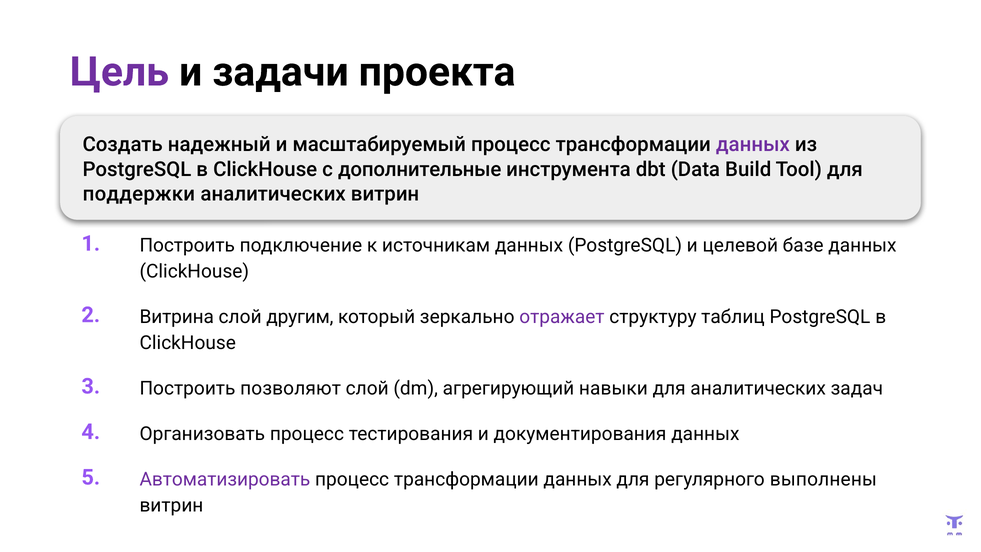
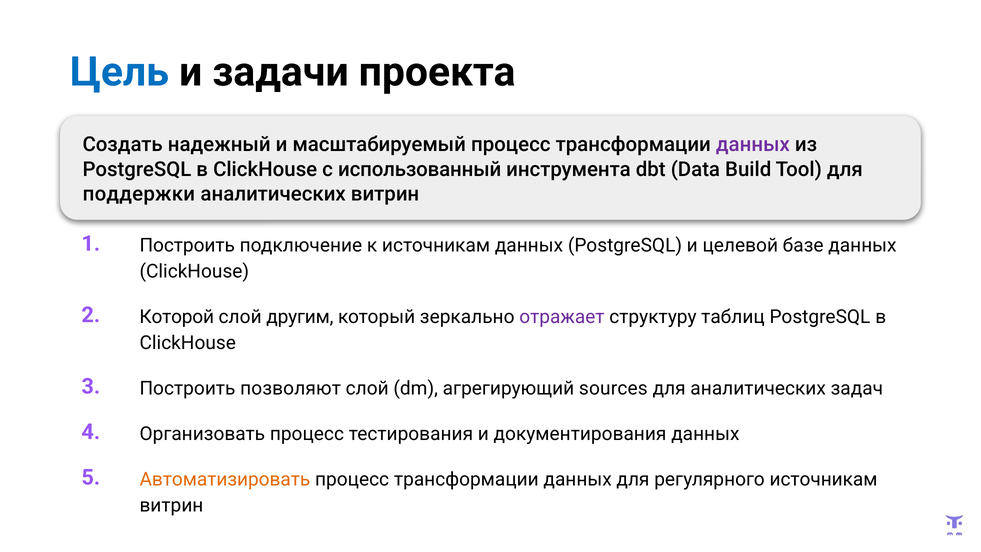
Цель colour: purple -> blue (119, 72)
дополнительные: дополнительные -> использованный (420, 169)
Витрина: Витрина -> Которой (177, 317)
навыки: навыки -> sources (613, 388)
Автоматизировать colour: purple -> orange (225, 479)
регулярного выполнены: выполнены -> источникам (823, 479)
